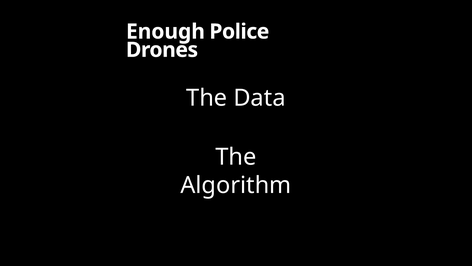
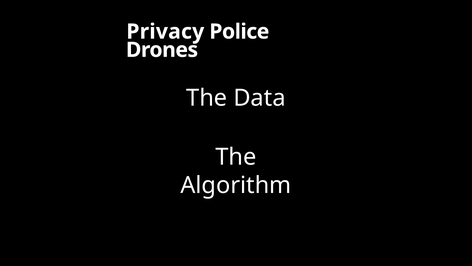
Enough: Enough -> Privacy (165, 32)
